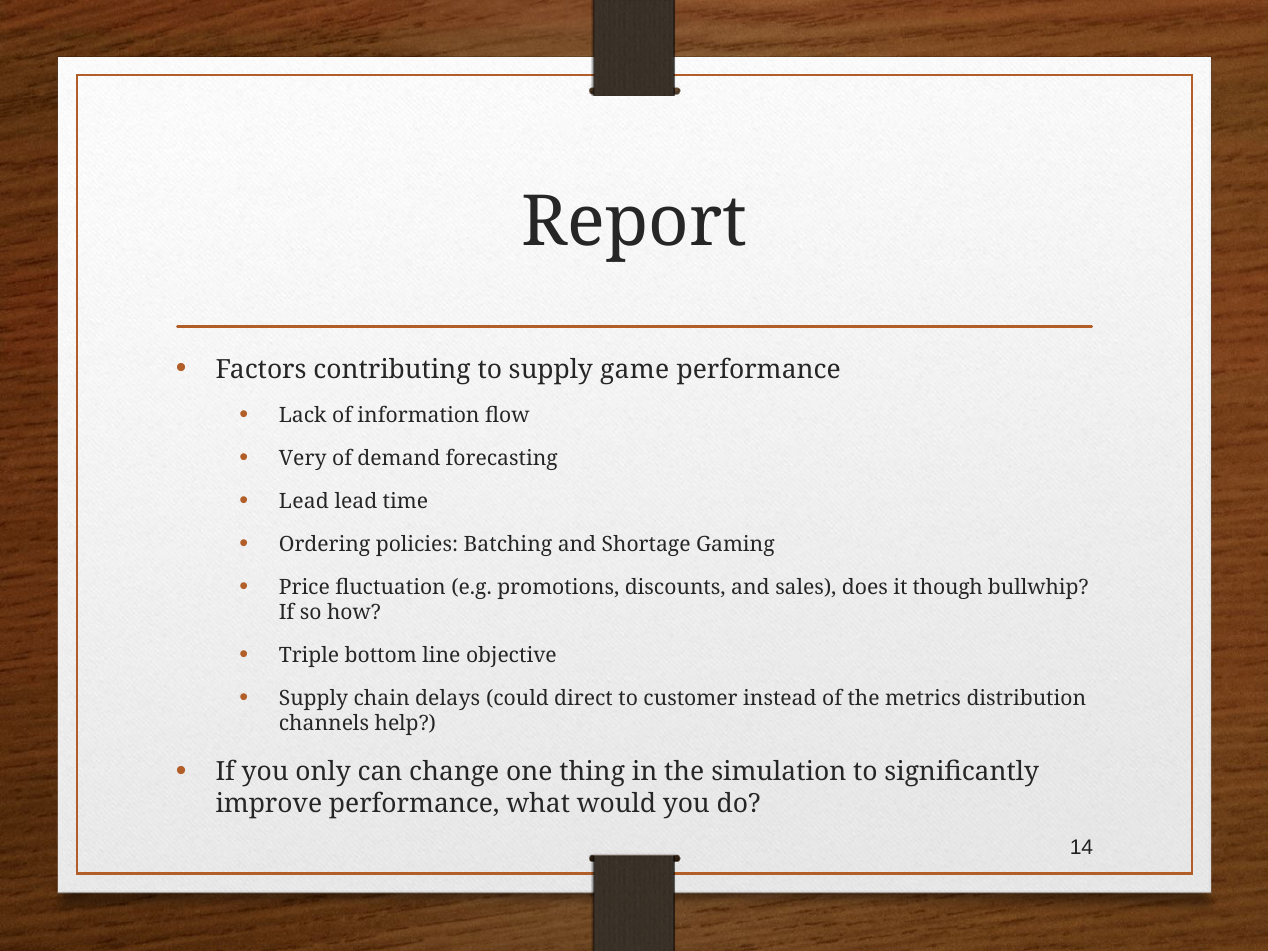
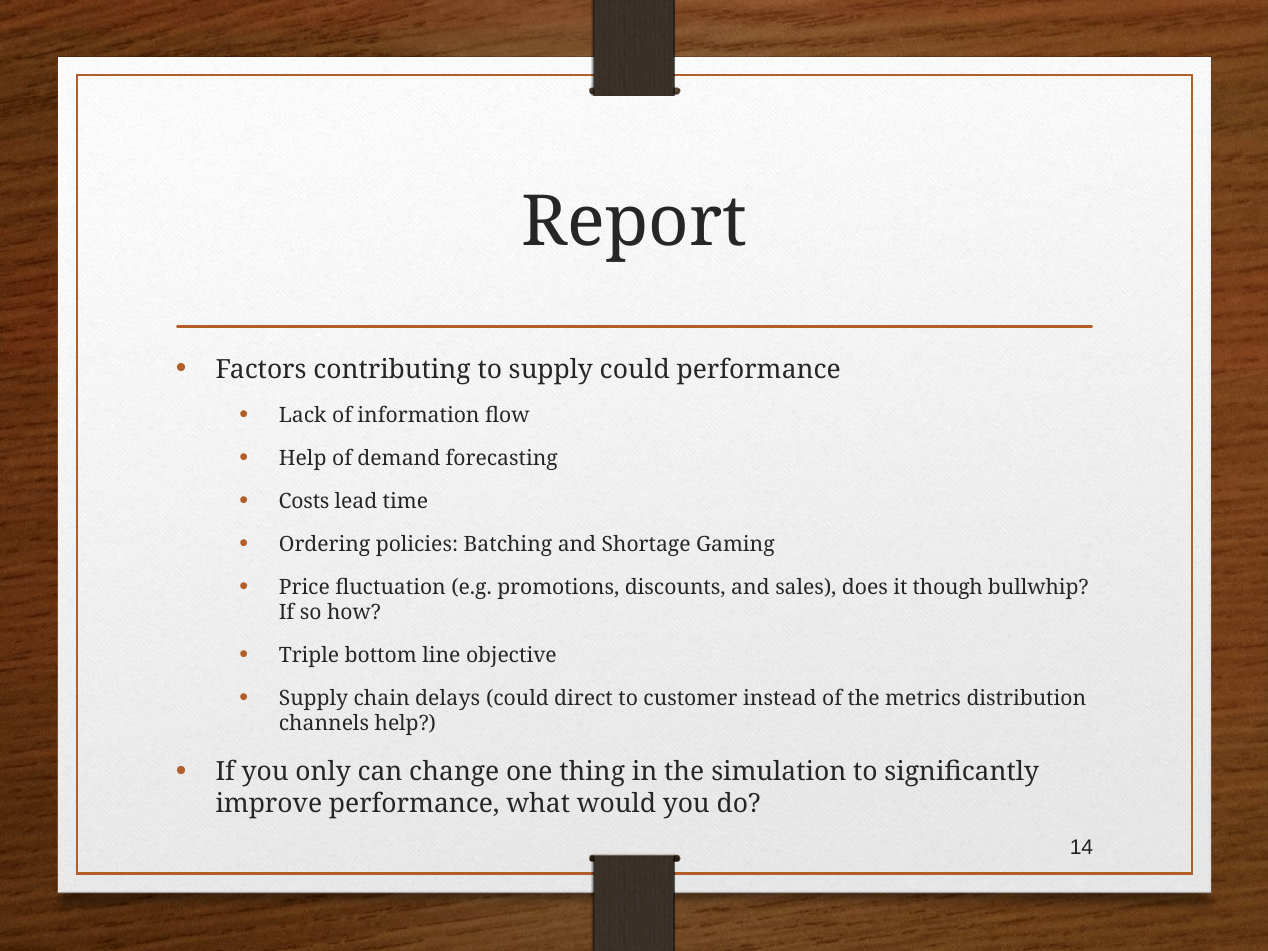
supply game: game -> could (635, 369)
Very: Very -> Help (303, 458)
Lead: Lead -> Costs (304, 501)
